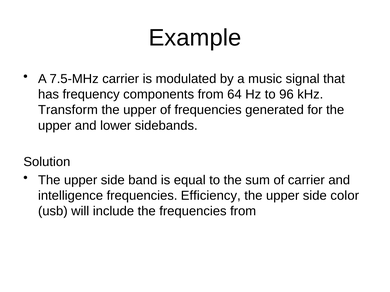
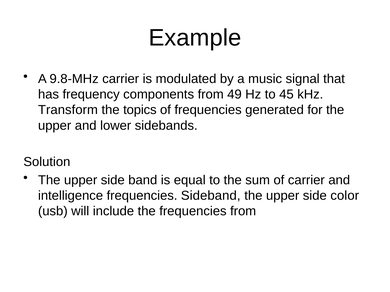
7.5-MHz: 7.5-MHz -> 9.8-MHz (74, 79)
64: 64 -> 49 (234, 95)
96: 96 -> 45 (286, 95)
upper: upper -> topics (140, 110)
Efficiency: Efficiency -> Sideband (211, 196)
